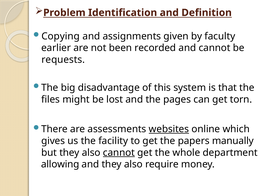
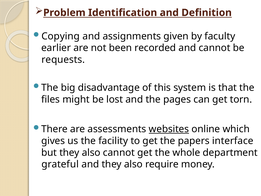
manually: manually -> interface (233, 141)
cannot underline: present -> none (119, 152)
allowing: allowing -> grateful (60, 164)
